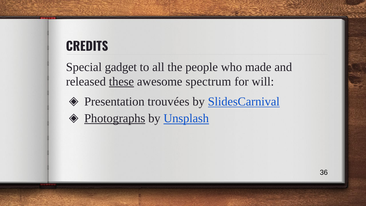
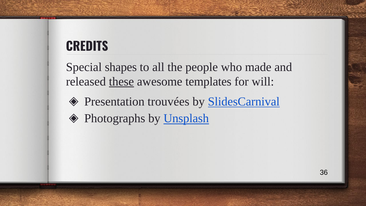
gadget: gadget -> shapes (121, 67)
spectrum: spectrum -> templates (208, 82)
Photographs underline: present -> none (115, 118)
